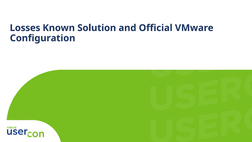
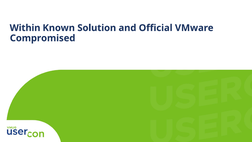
Losses: Losses -> Within (25, 28)
Configuration: Configuration -> Compromised (43, 38)
